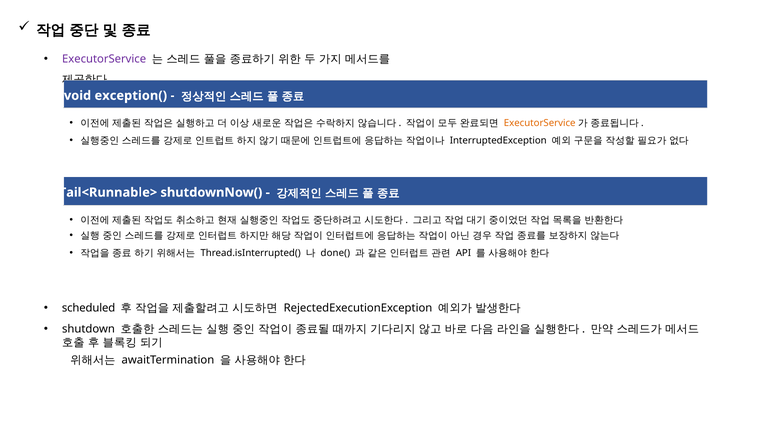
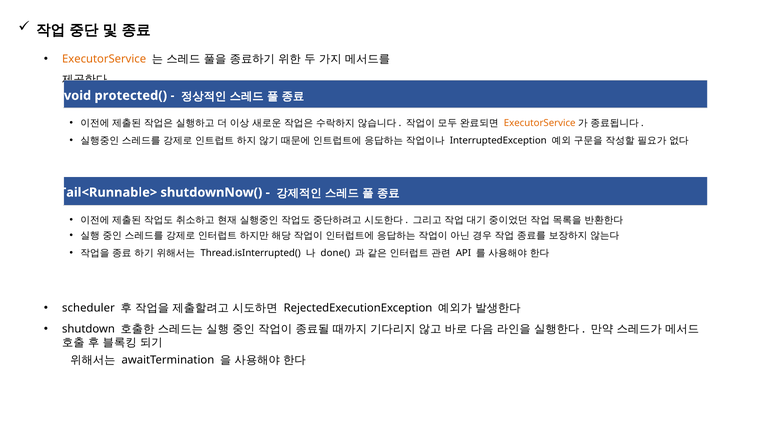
ExecutorService colour: purple -> orange (104, 59)
exception(: exception( -> protected( (131, 96)
scheduled: scheduled -> scheduler (88, 308)
